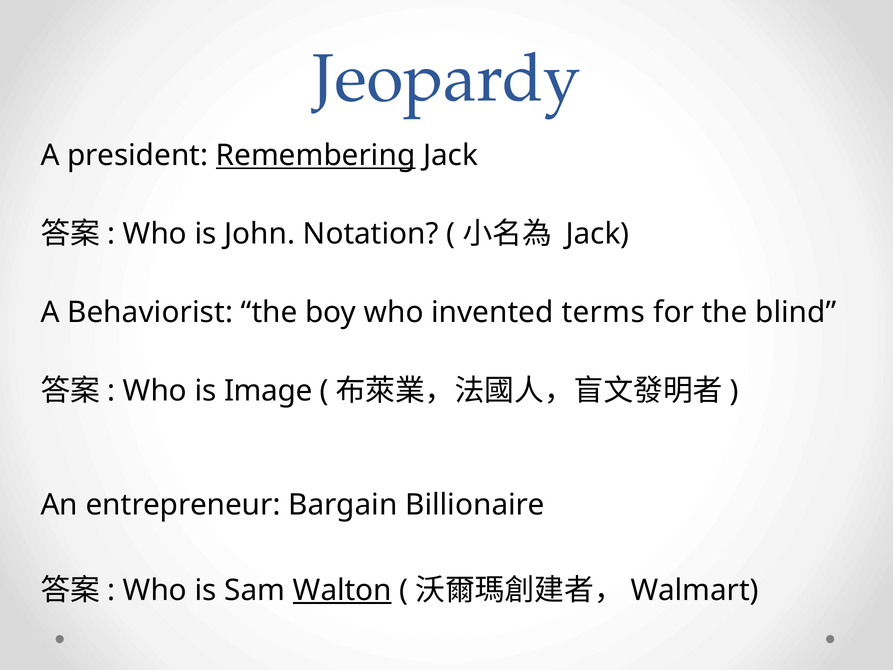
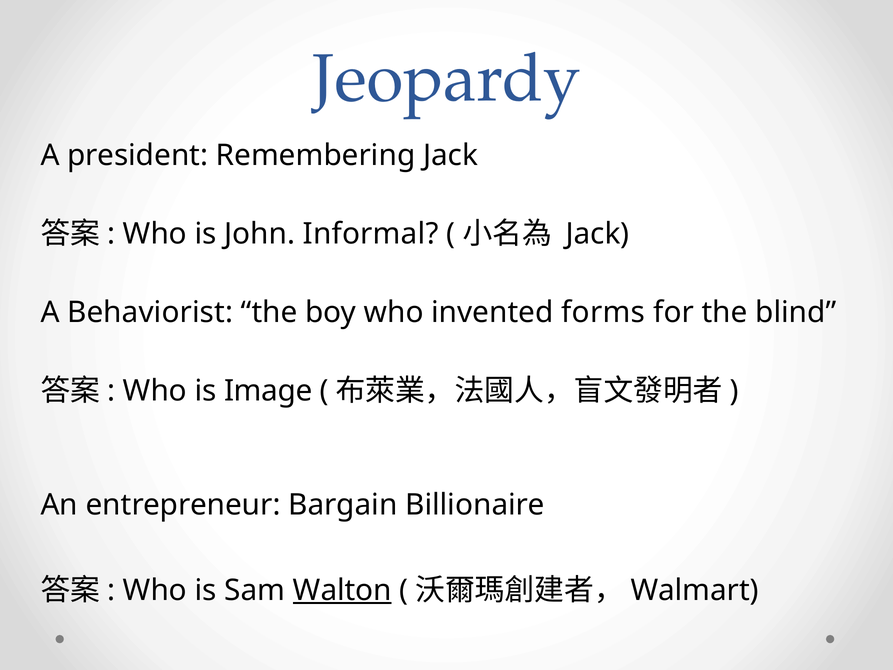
Remembering underline: present -> none (316, 155)
Notation: Notation -> Informal (371, 234)
terms: terms -> forms (603, 312)
